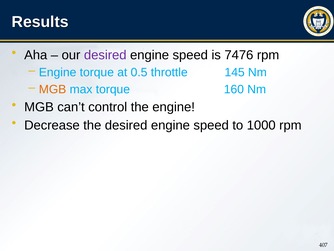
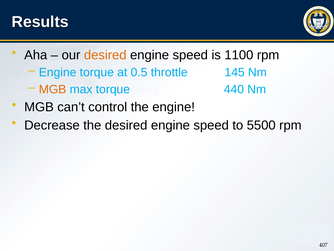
desired colour: purple -> orange (105, 55)
7476: 7476 -> 1100 (239, 55)
160: 160 -> 440 (234, 89)
1000: 1000 -> 5500 (261, 125)
